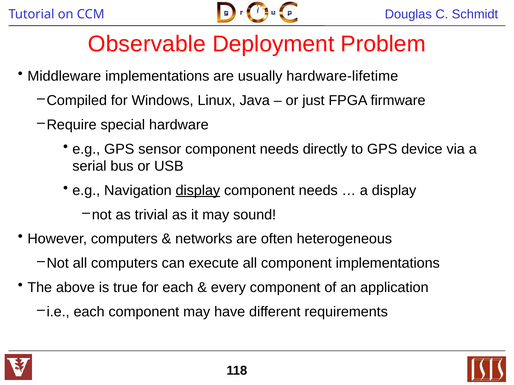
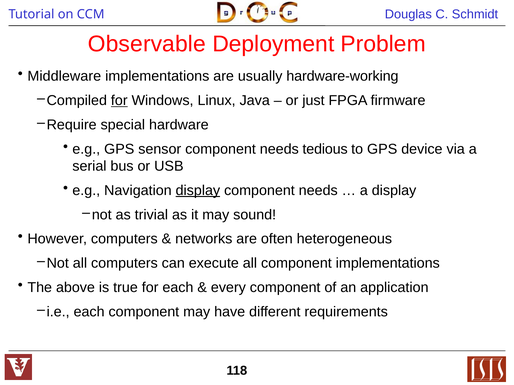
hardware-lifetime: hardware-lifetime -> hardware-working (342, 76)
for underline: none -> present (119, 101)
directly: directly -> tedious (325, 149)
